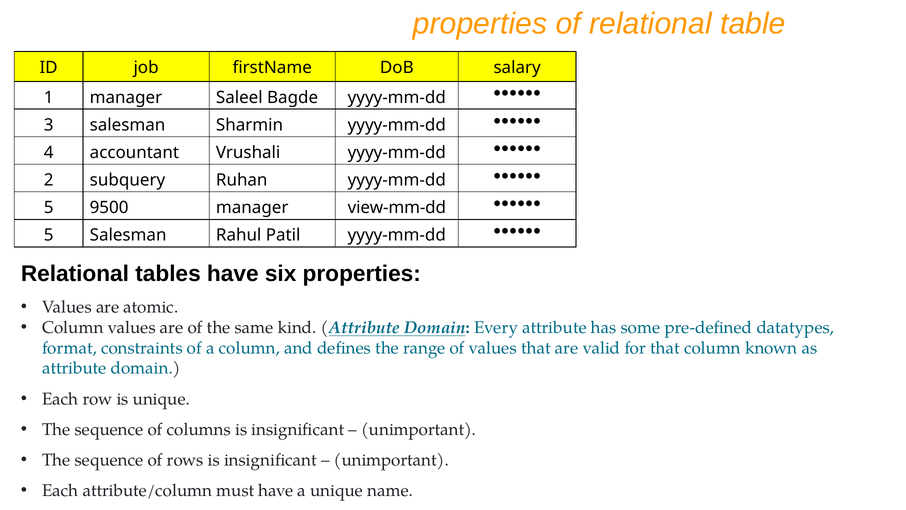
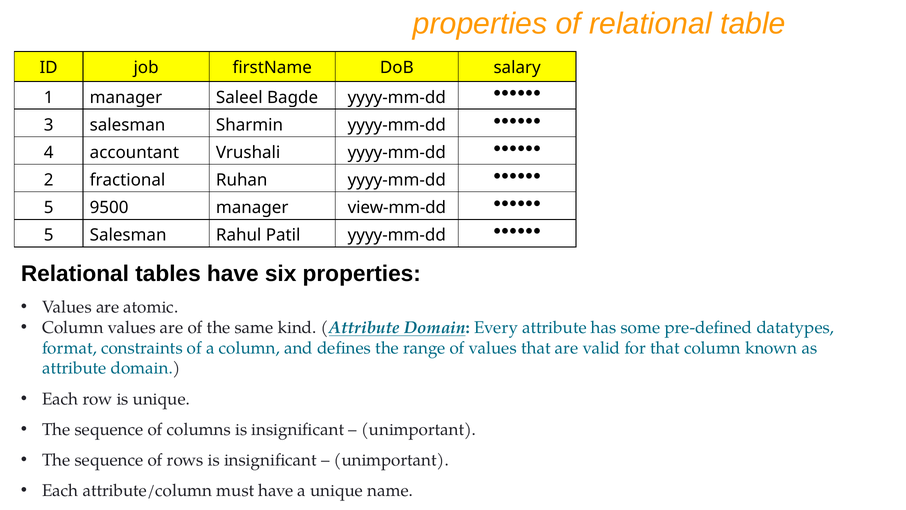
subquery: subquery -> fractional (128, 180)
